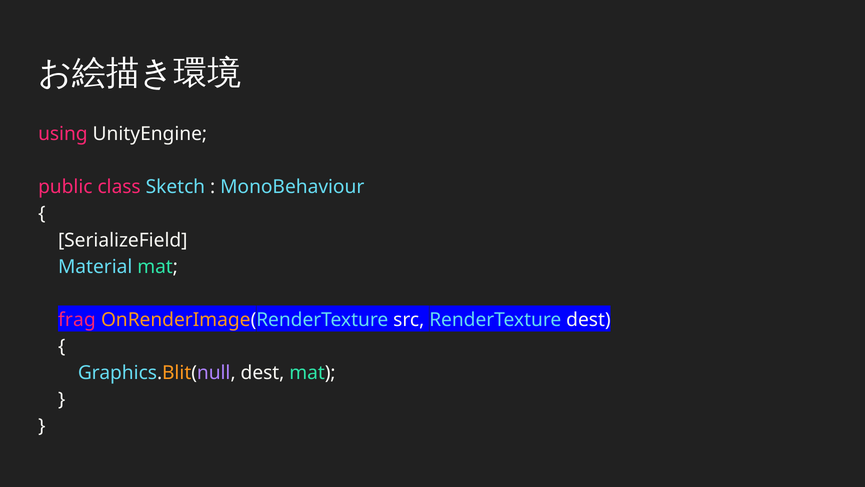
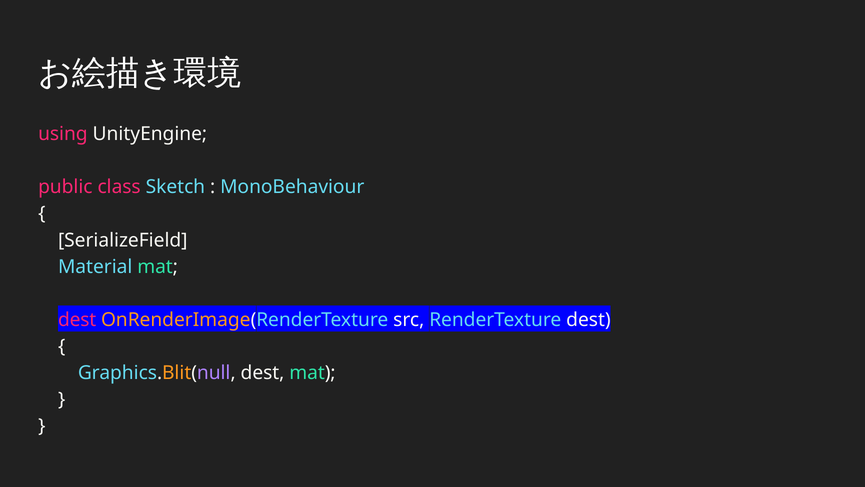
frag: frag -> dest (77, 319)
